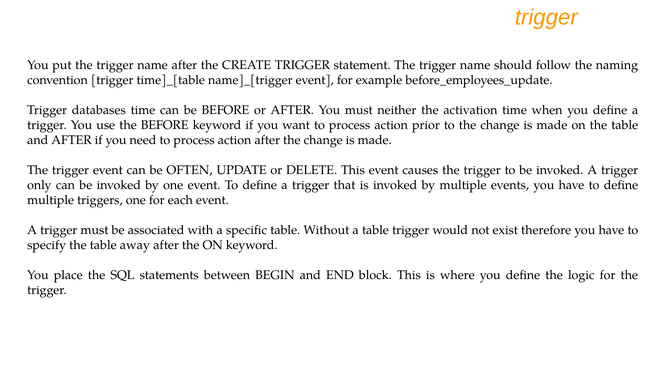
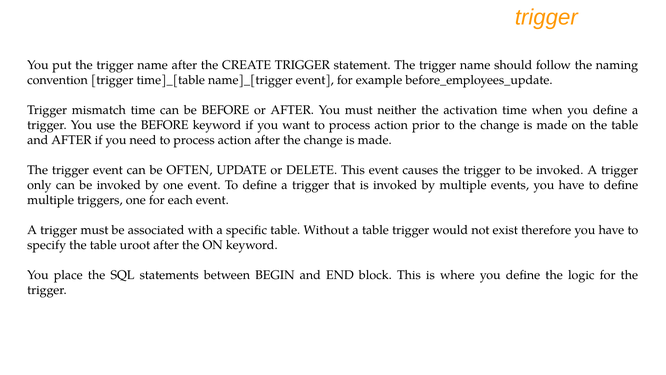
databases: databases -> mismatch (99, 110)
away: away -> uroot (135, 245)
